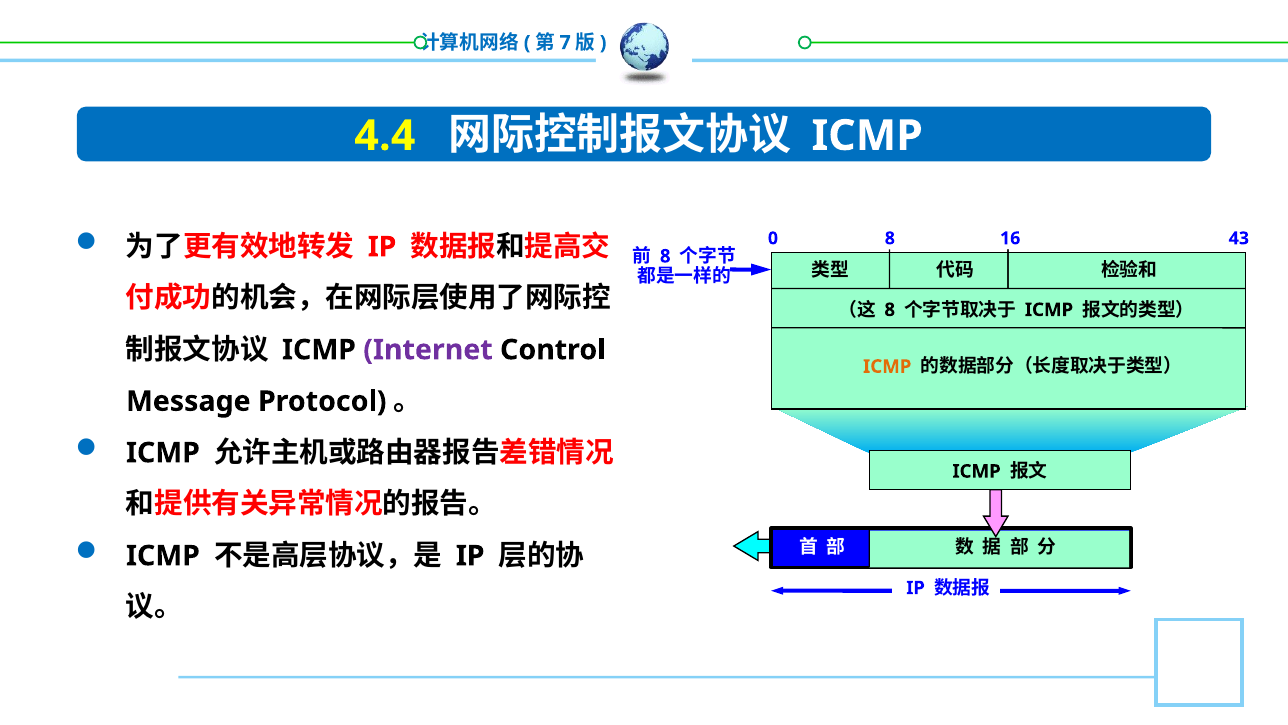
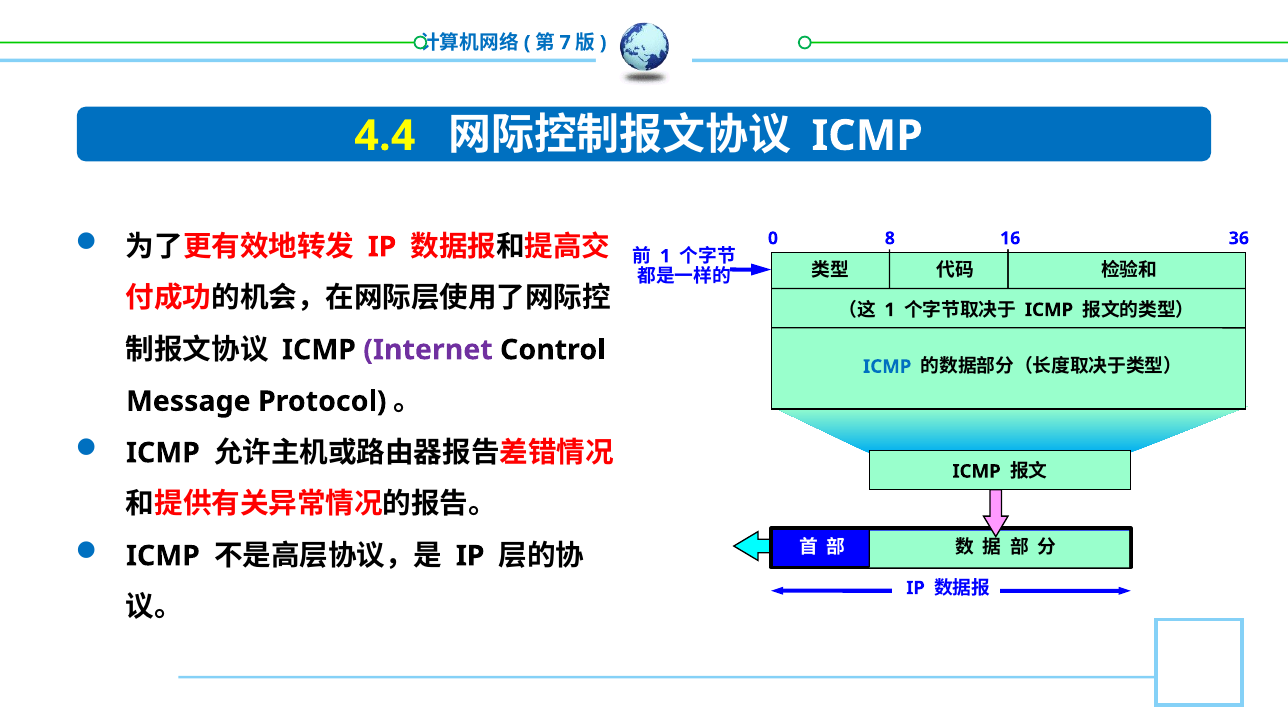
43: 43 -> 36 (1239, 238)
8: 8 -> 1 (665, 256)
8: 8 -> 1 (890, 310)
ICMP colour: orange -> blue (887, 366)
